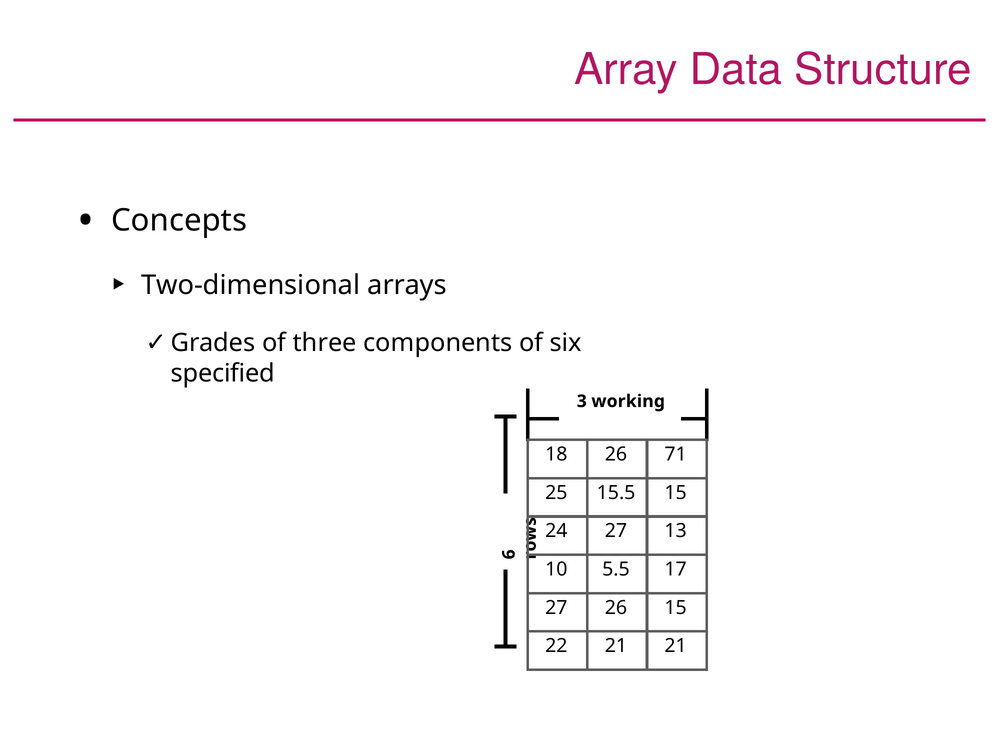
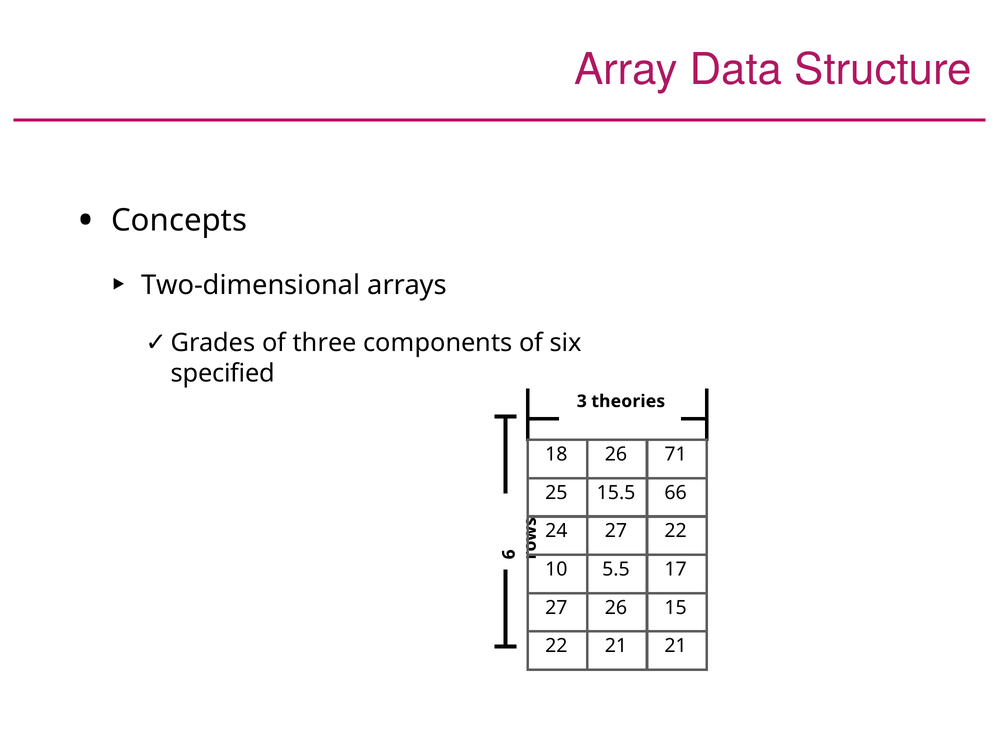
working: working -> theories (628, 401)
15.5 15: 15 -> 66 (676, 493)
27 13: 13 -> 22 (676, 531)
